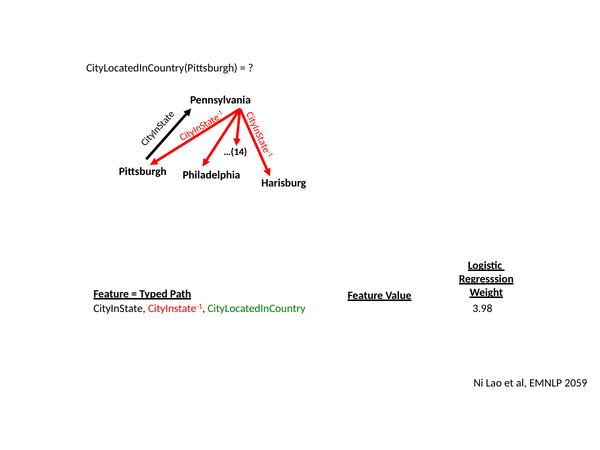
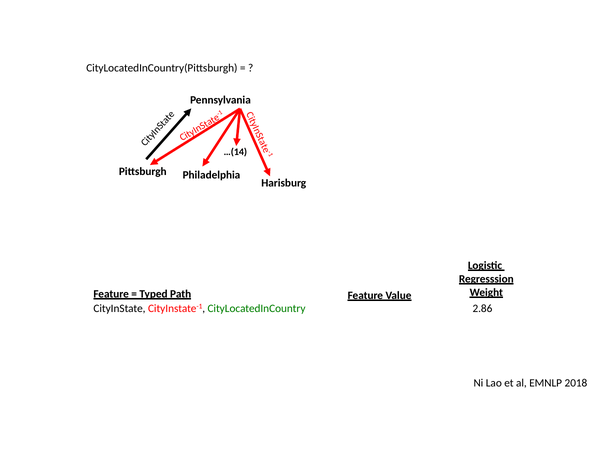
3.98: 3.98 -> 2.86 (482, 309)
2059: 2059 -> 2018 (576, 383)
